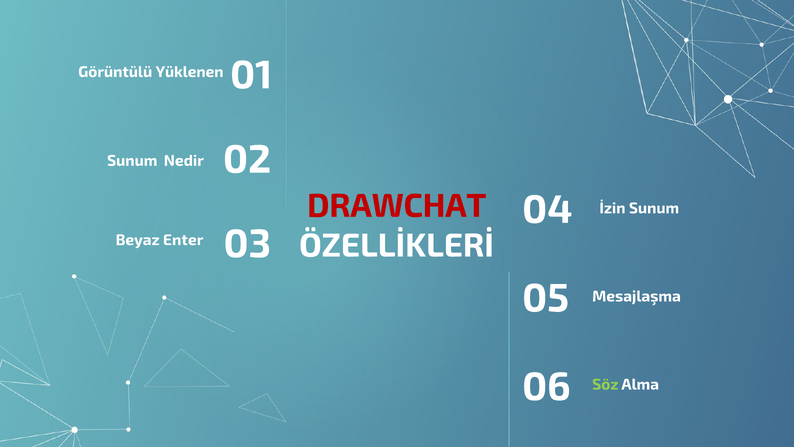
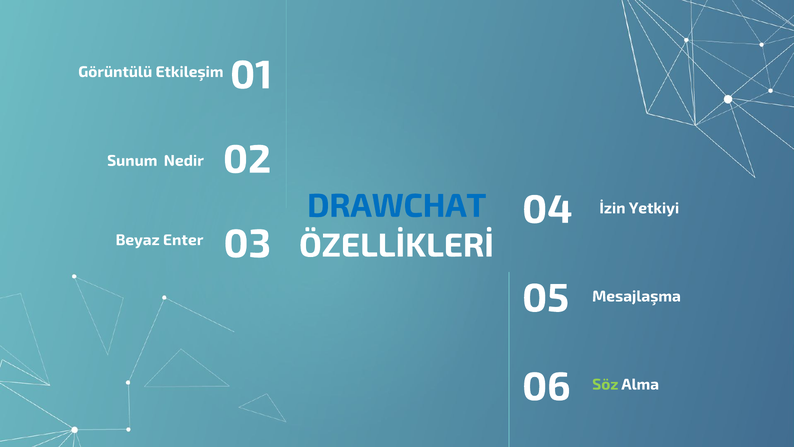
Yüklenen: Yüklenen -> Etkileşim (190, 72)
DRAWCHAT colour: red -> blue (397, 206)
İzin Sunum: Sunum -> Yetkiyi (654, 208)
